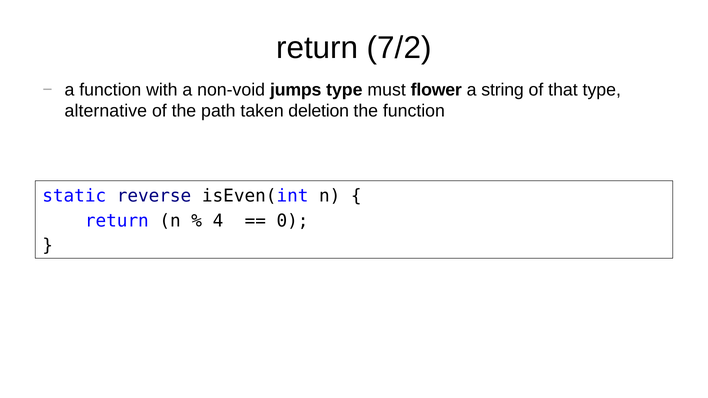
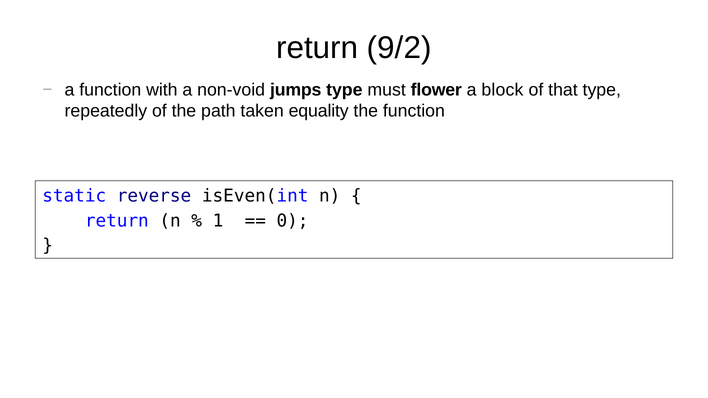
7/2: 7/2 -> 9/2 (399, 48)
string: string -> block (502, 90)
alternative: alternative -> repeatedly (106, 111)
deletion: deletion -> equality (319, 111)
4: 4 -> 1 (218, 221)
